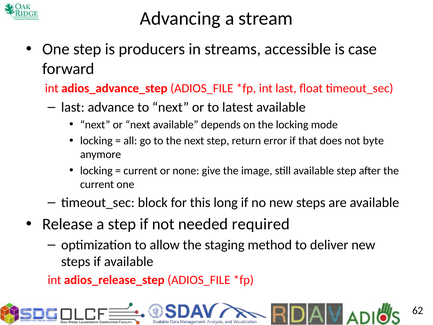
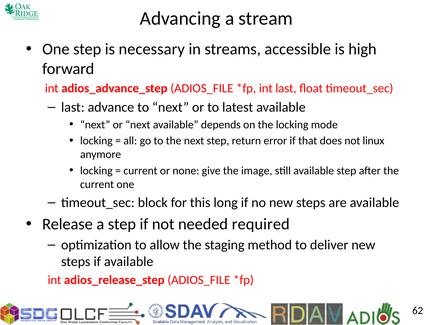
producers: producers -> necessary (152, 49)
case: case -> high (362, 49)
byte: byte -> linux (374, 141)
